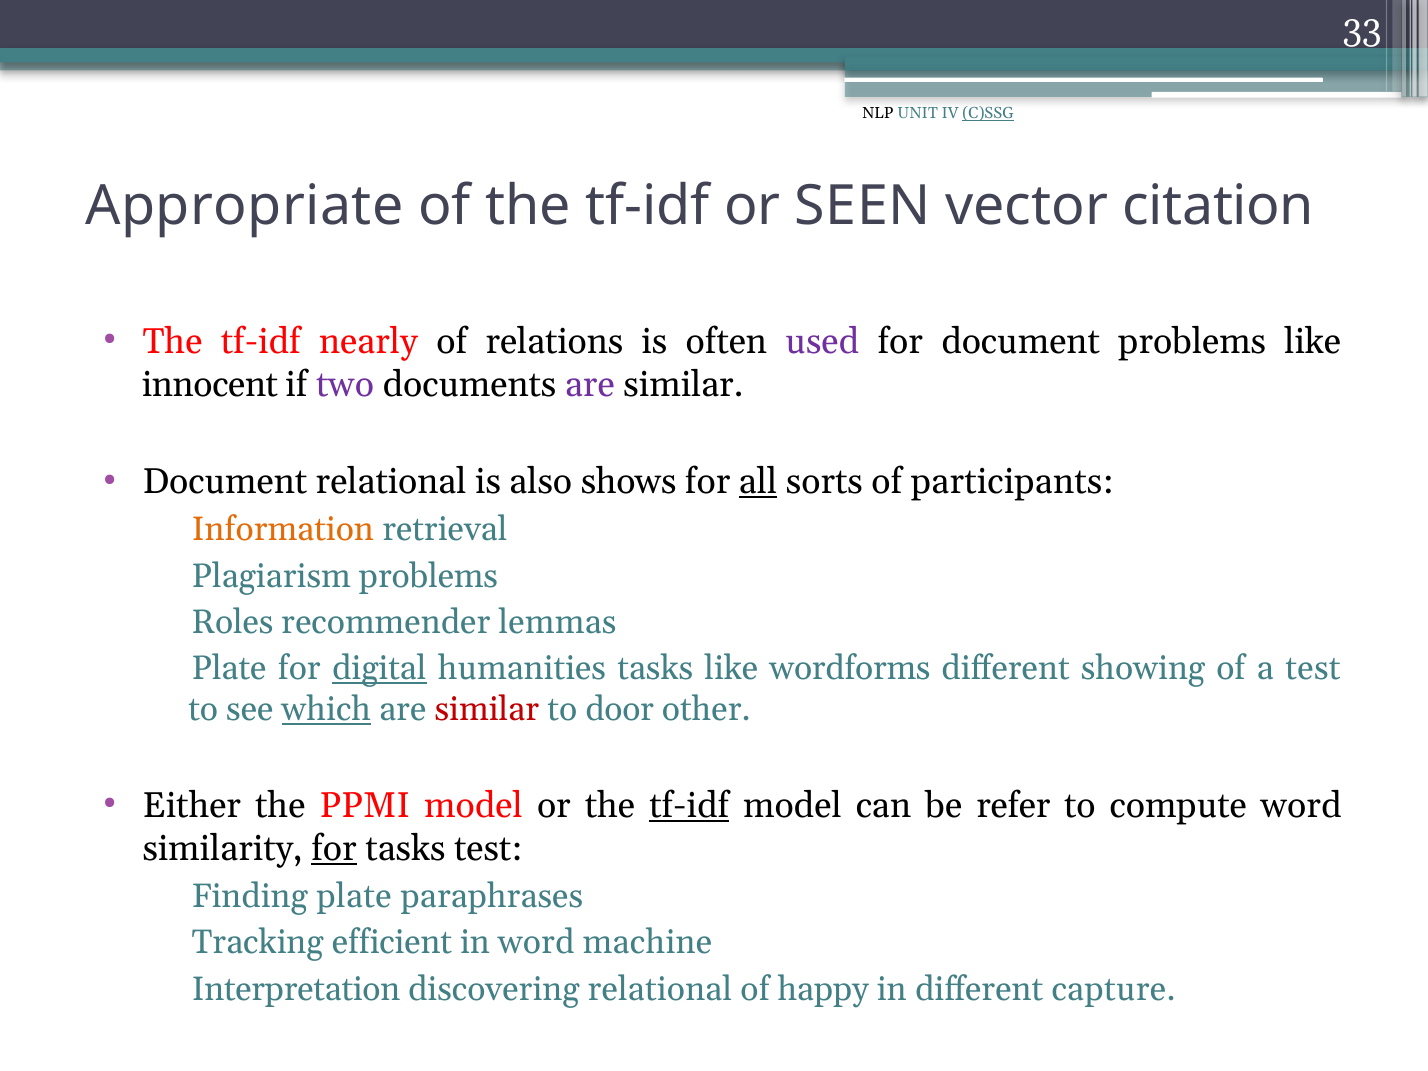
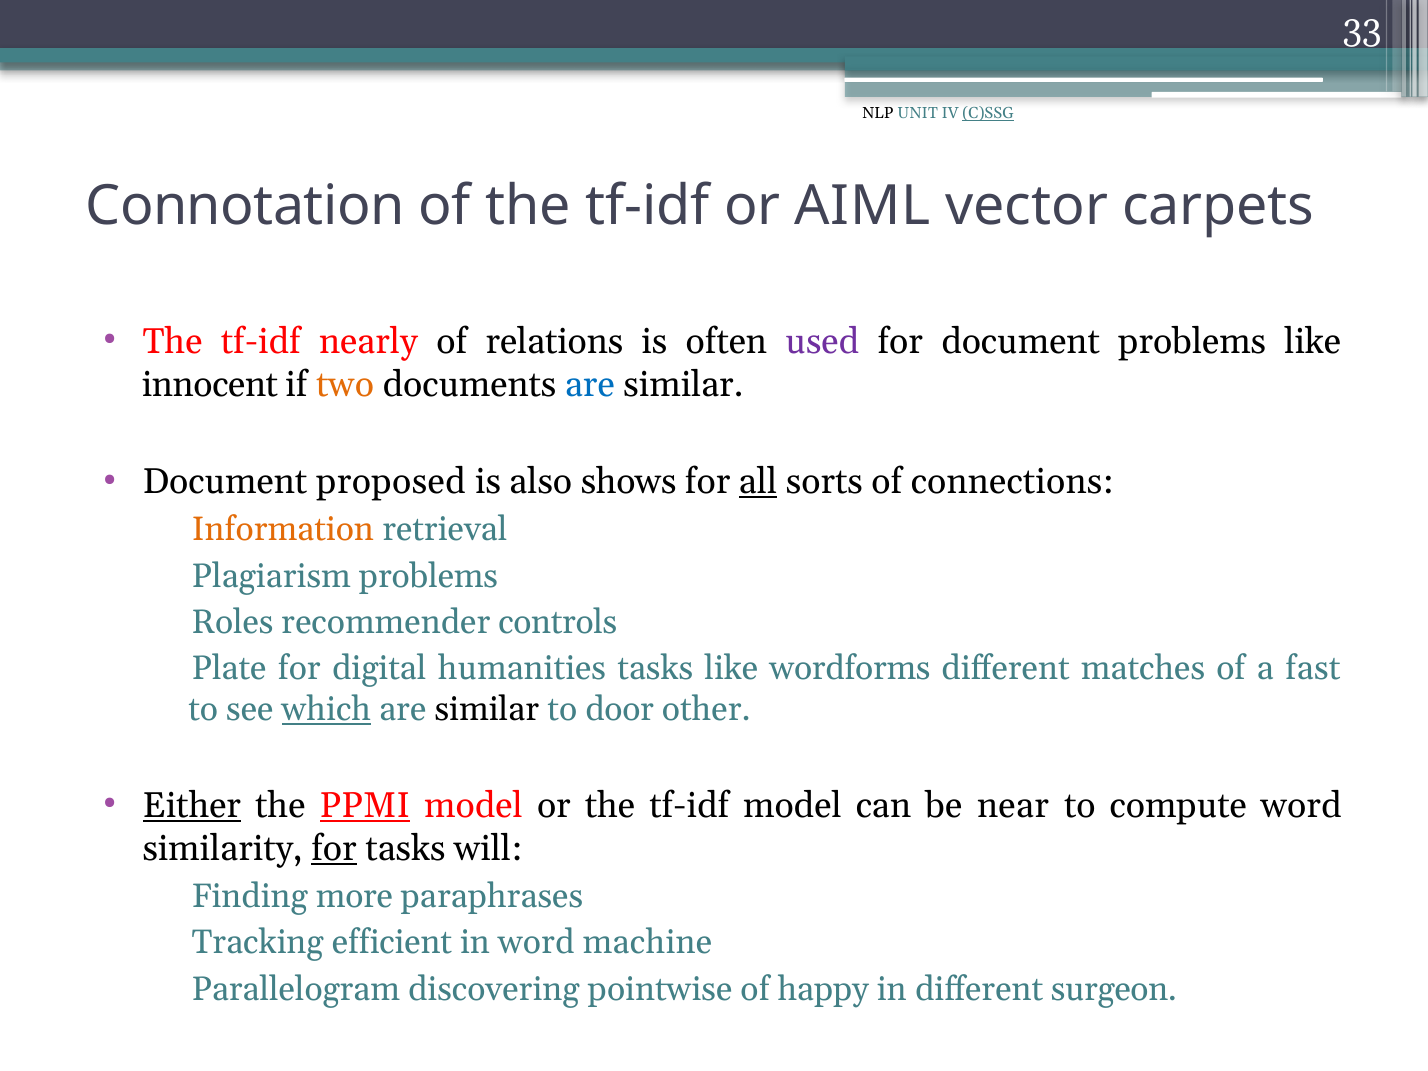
Appropriate: Appropriate -> Connotation (245, 206)
SEEN: SEEN -> AIML (863, 206)
citation: citation -> carpets (1218, 206)
two colour: purple -> orange (345, 384)
are colour: purple -> blue (590, 384)
Document relational: relational -> proposed (391, 482)
participants: participants -> connections (1012, 482)
lemmas: lemmas -> controls (558, 622)
digital underline: present -> none (379, 669)
showing: showing -> matches (1143, 669)
a test: test -> fast (1313, 669)
similar colour: red -> black (487, 709)
Either underline: none -> present (192, 806)
PPMI underline: none -> present (365, 806)
tf-idf underline: present -> none (689, 806)
refer: refer -> near (1013, 806)
tasks test: test -> will (488, 849)
Finding plate: plate -> more (354, 896)
Interpretation: Interpretation -> Parallelogram (296, 989)
discovering relational: relational -> pointwise (660, 989)
capture: capture -> surgeon (1114, 989)
